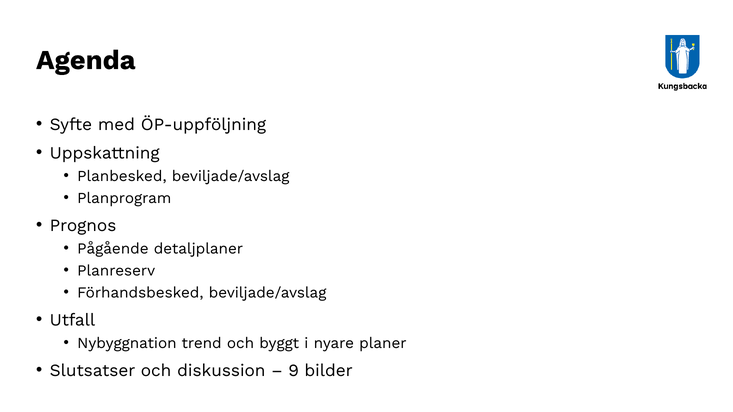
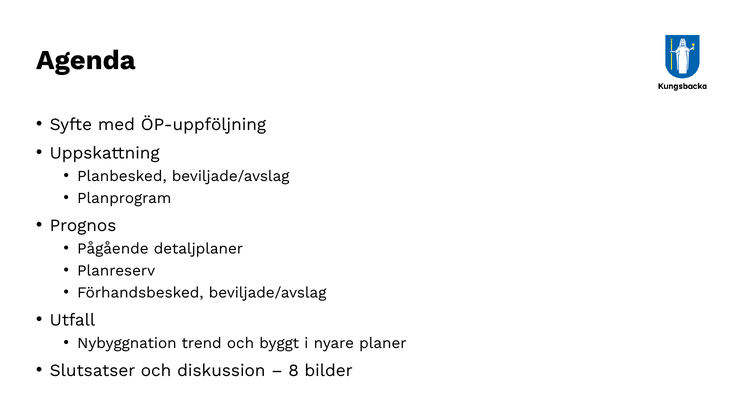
9: 9 -> 8 (294, 371)
